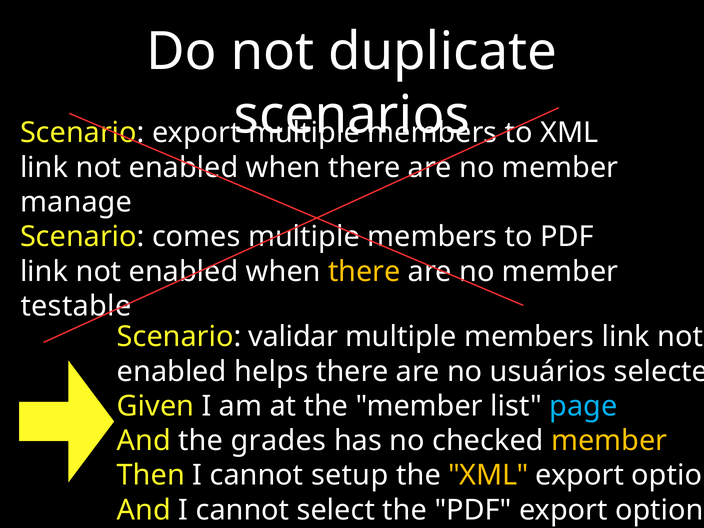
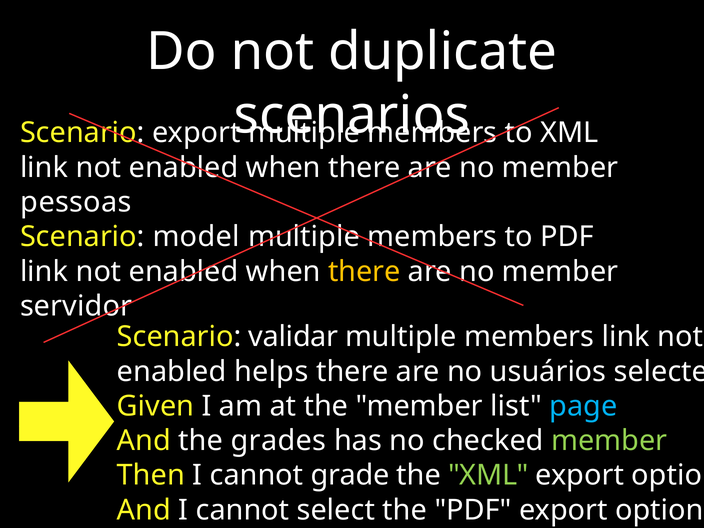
manage: manage -> pessoas (76, 202)
comes: comes -> model (196, 237)
testable: testable -> servidor (76, 306)
member colour: yellow -> light green (609, 441)
setup: setup -> grade (350, 475)
XML colour: yellow -> light green (488, 475)
